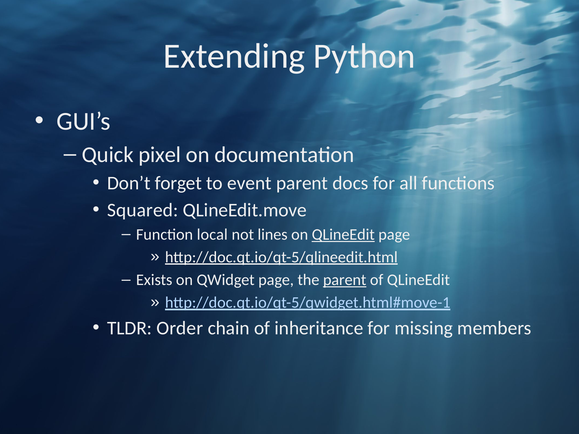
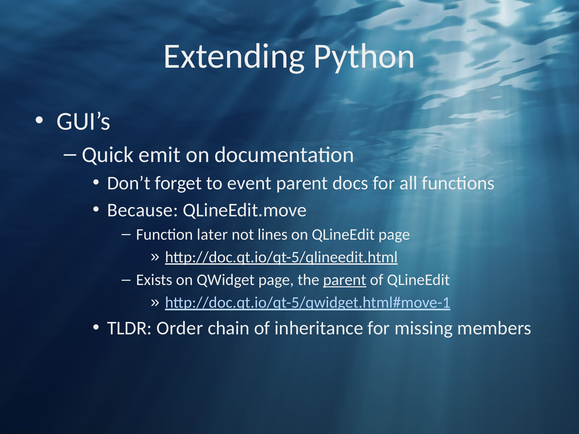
pixel: pixel -> emit (160, 155)
Squared: Squared -> Because (143, 210)
local: local -> later (212, 235)
QLineEdit underline: present -> none (343, 235)
